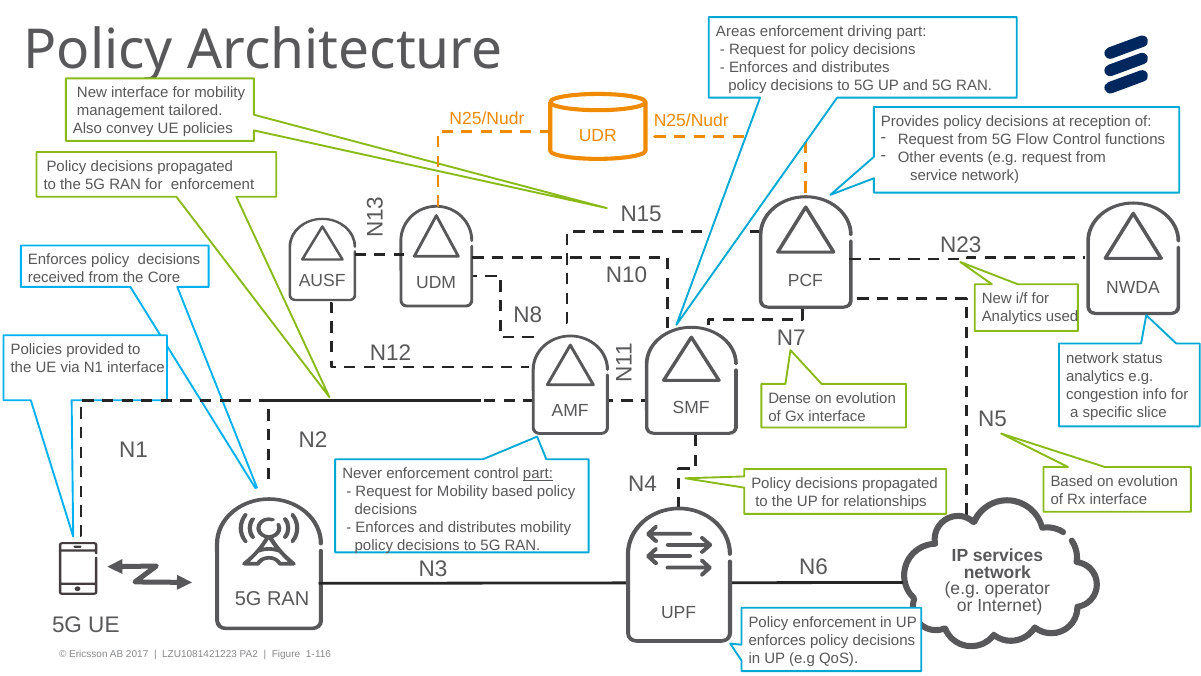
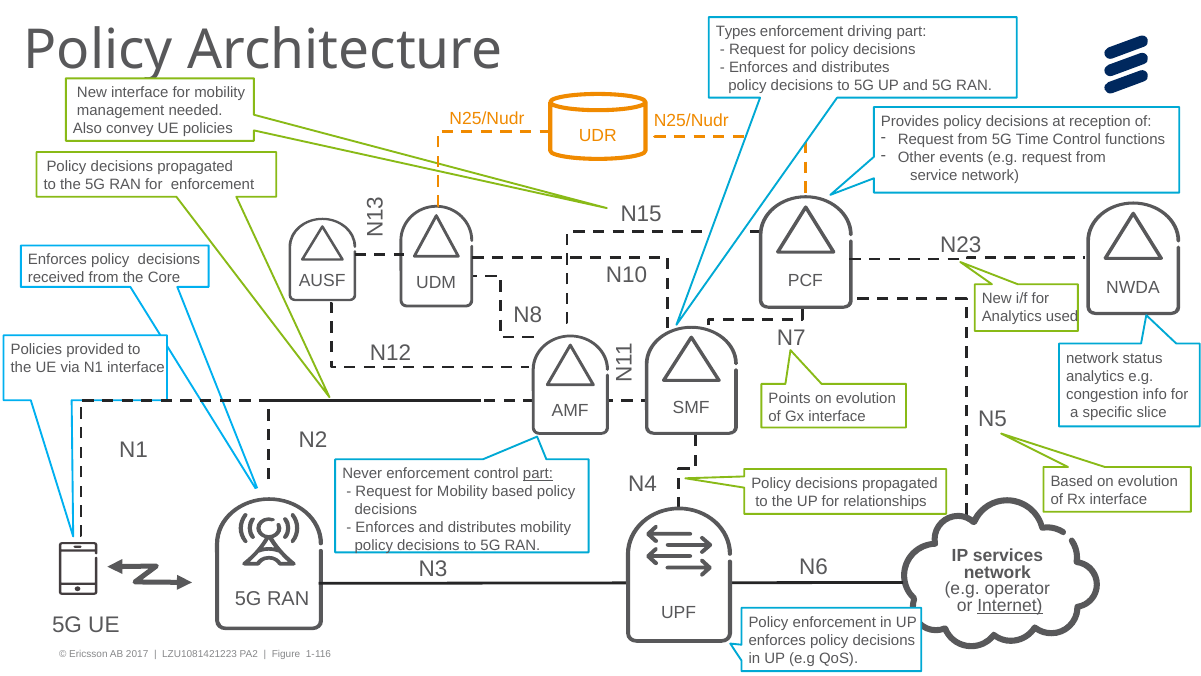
Areas: Areas -> Types (736, 32)
tailored: tailored -> needed (196, 111)
Flow: Flow -> Time (1032, 139)
Dense: Dense -> Points (790, 398)
Internet underline: none -> present (1010, 606)
